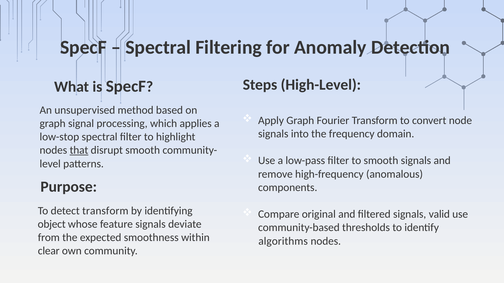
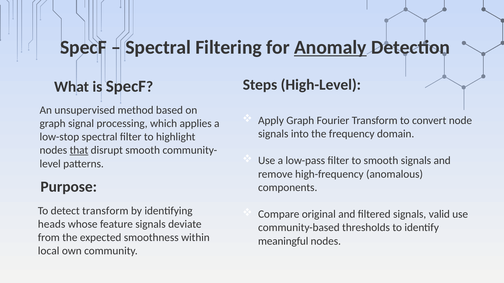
Anomaly underline: none -> present (330, 48)
object: object -> heads (52, 224)
algorithms: algorithms -> meaningful (283, 241)
clear: clear -> local (49, 251)
